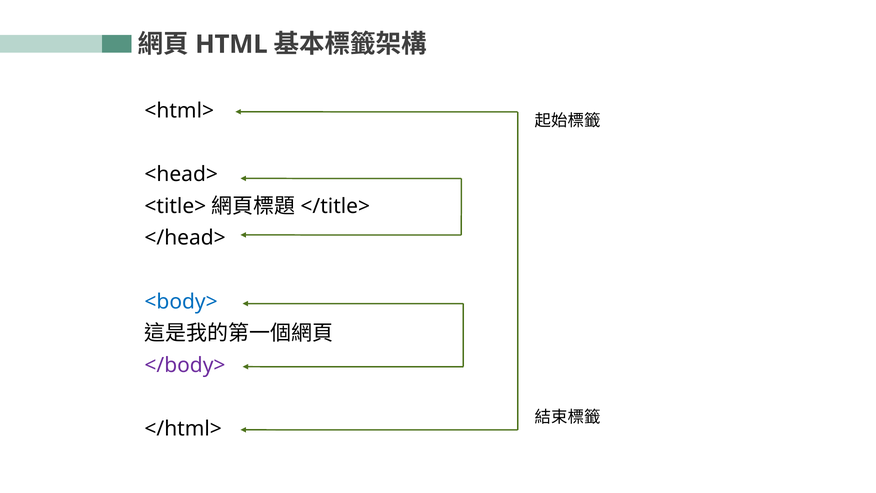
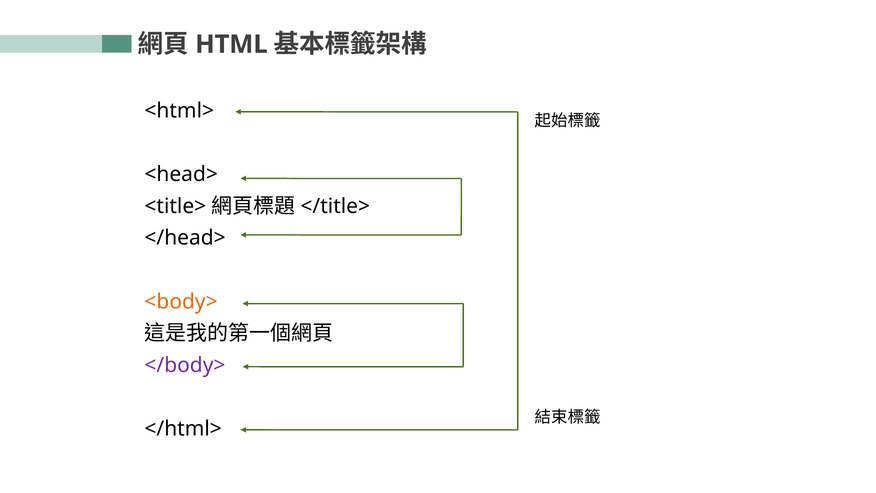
<body> colour: blue -> orange (181, 302)
